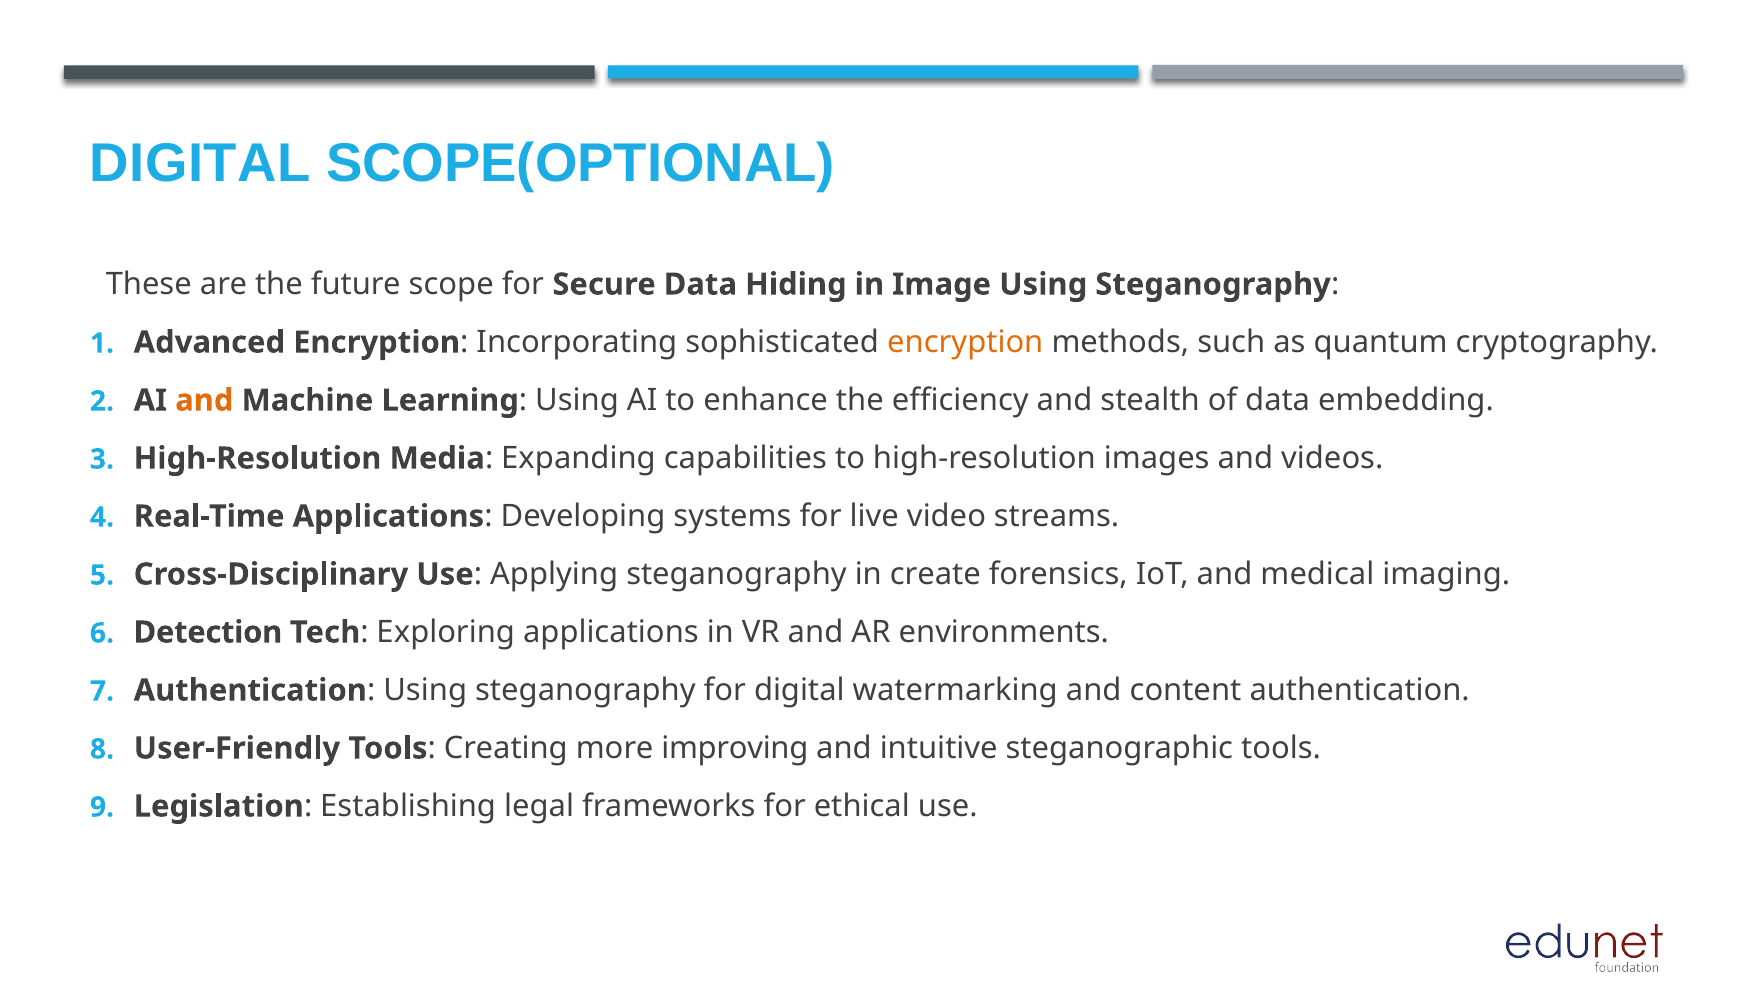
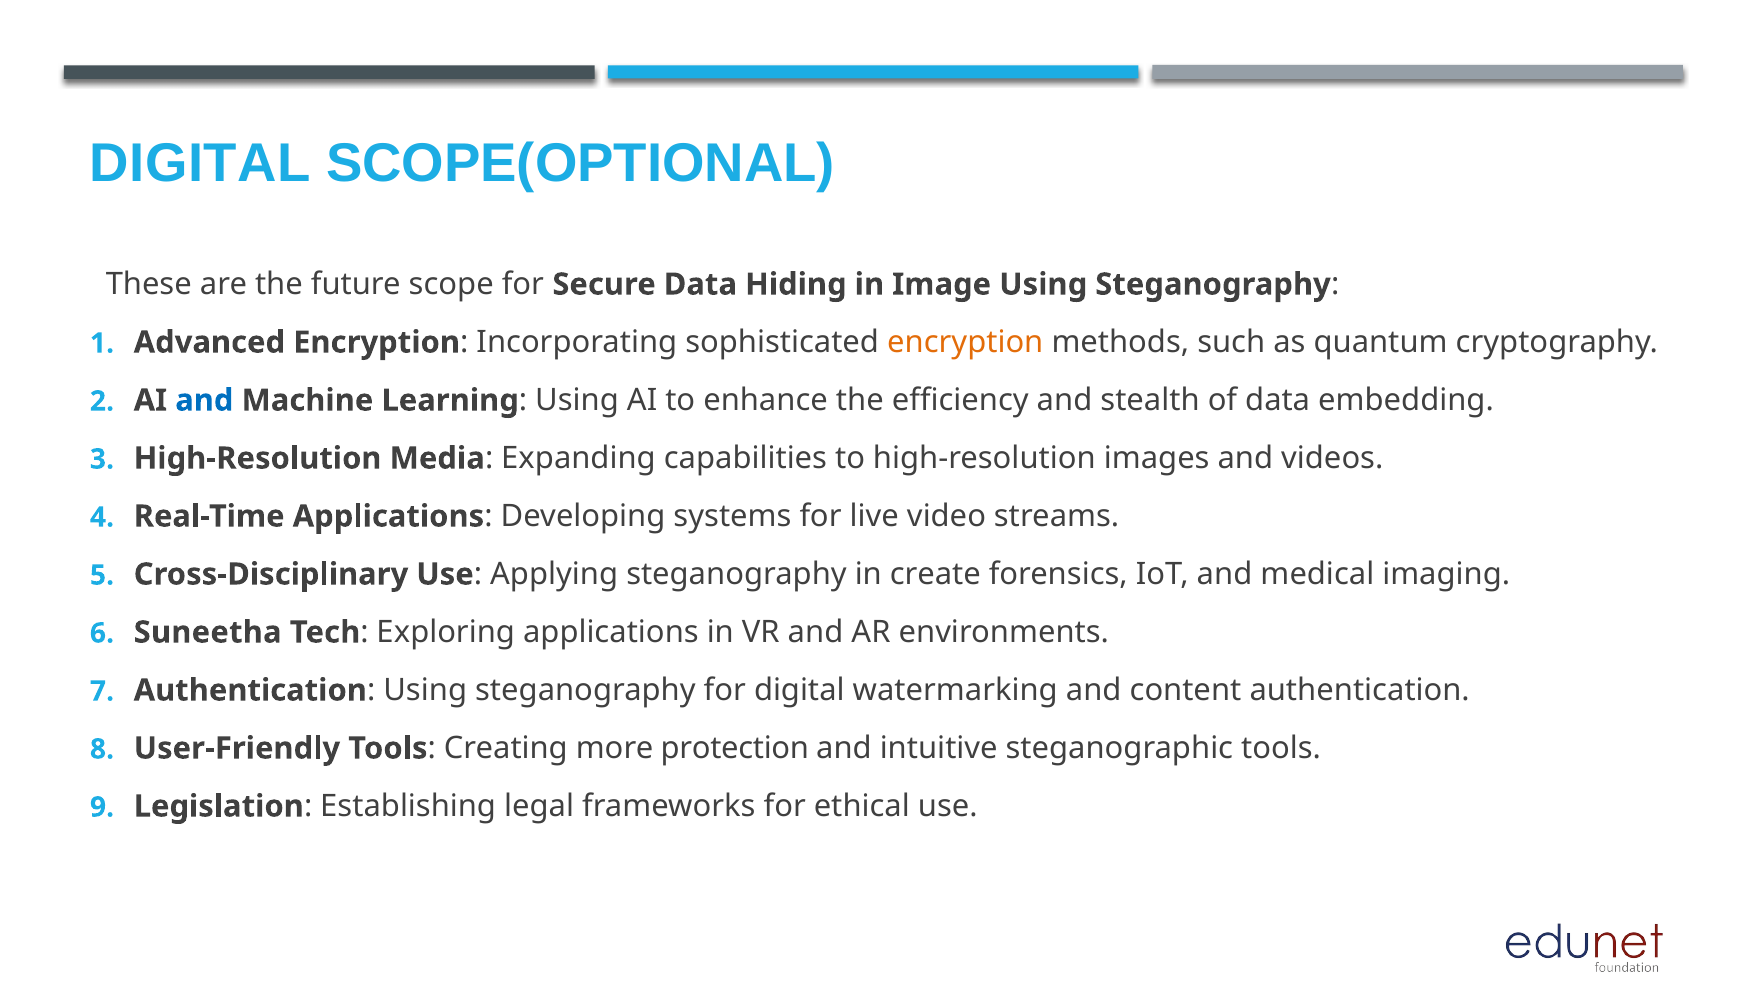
and colour: orange -> blue (204, 401)
Detection: Detection -> Suneetha (208, 633)
improving: improving -> protection (735, 749)
